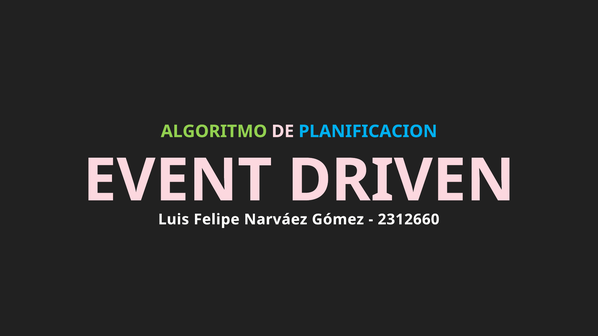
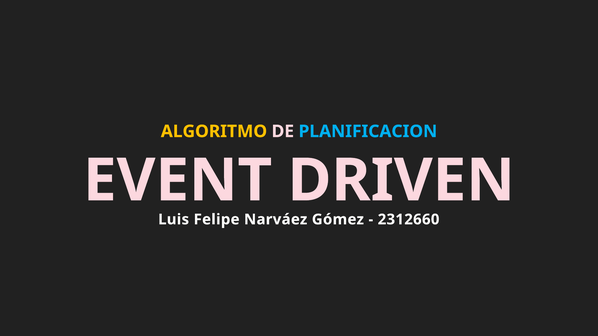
ALGORITMO colour: light green -> yellow (214, 132)
